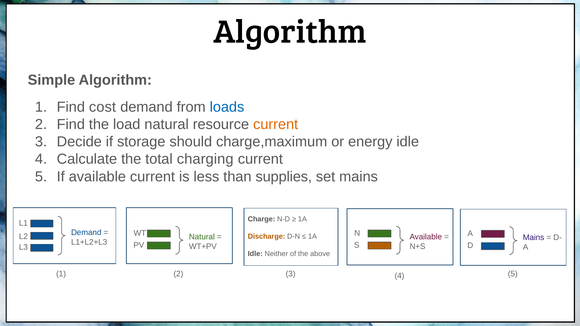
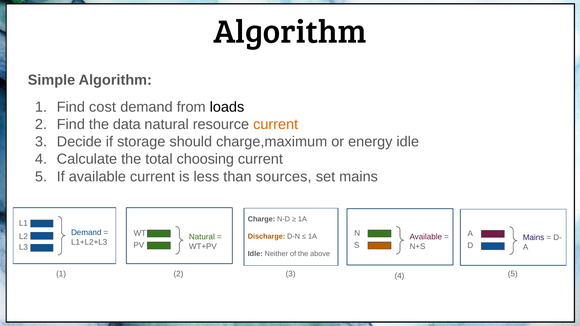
loads colour: blue -> black (227, 107)
load: load -> data (127, 125)
charging: charging -> choosing (205, 159)
supplies: supplies -> sources (284, 177)
